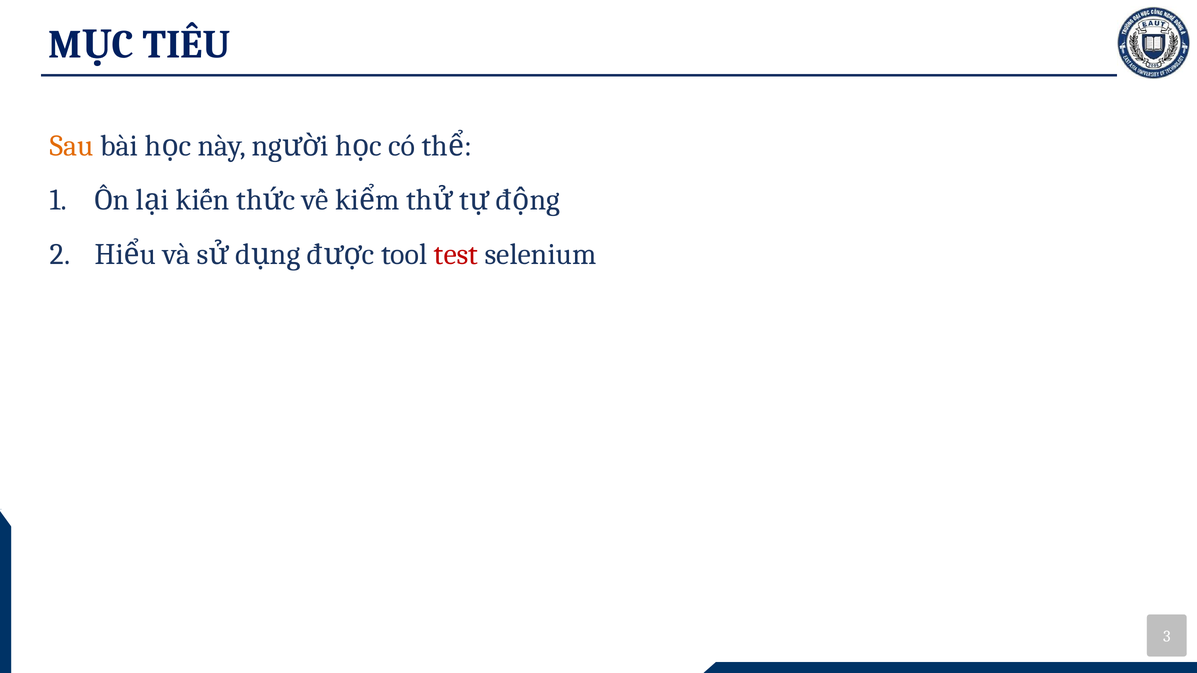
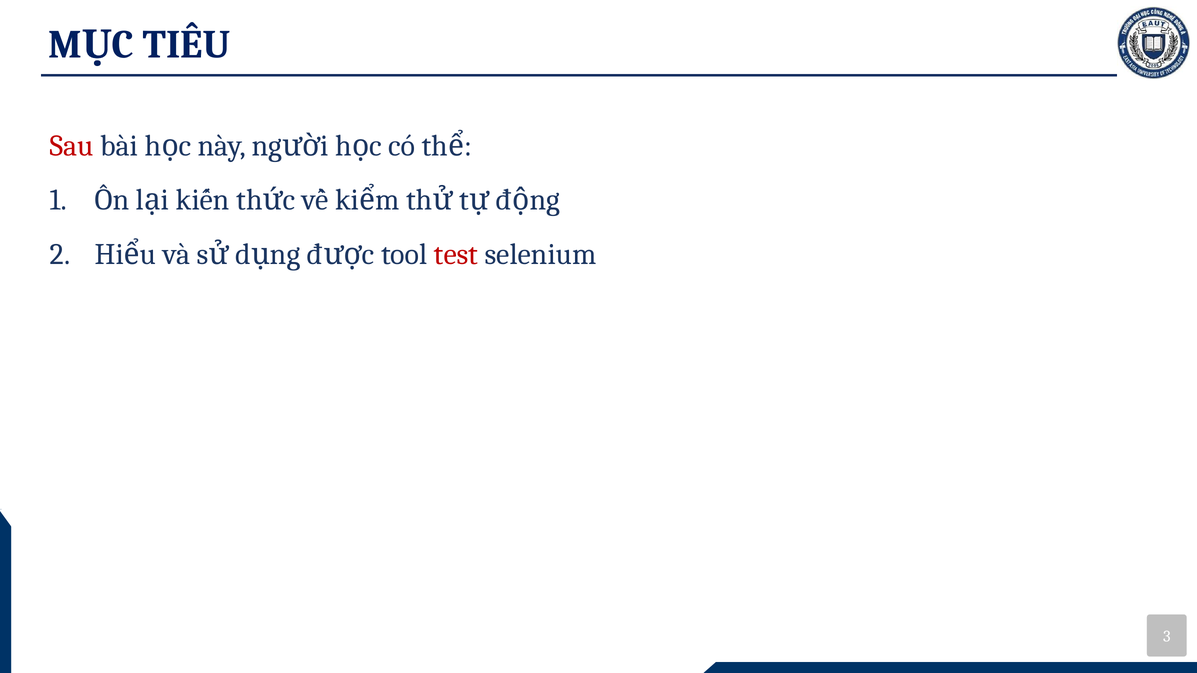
Sau colour: orange -> red (72, 146)
